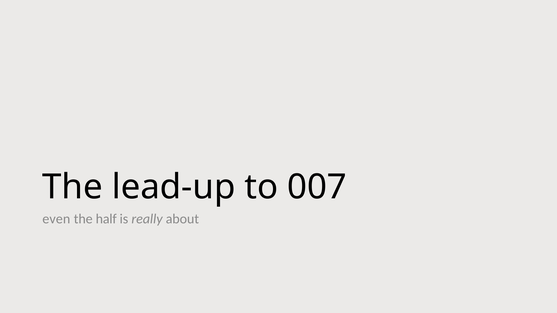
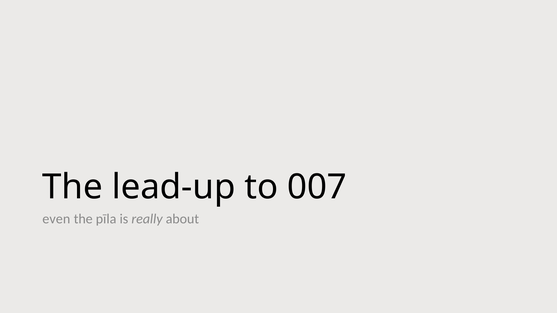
half: half -> pīla (106, 219)
